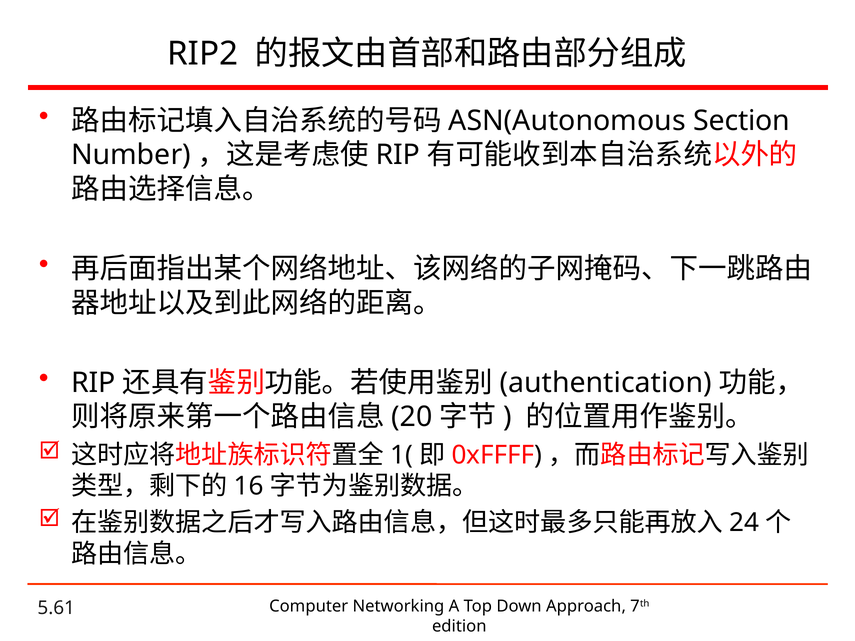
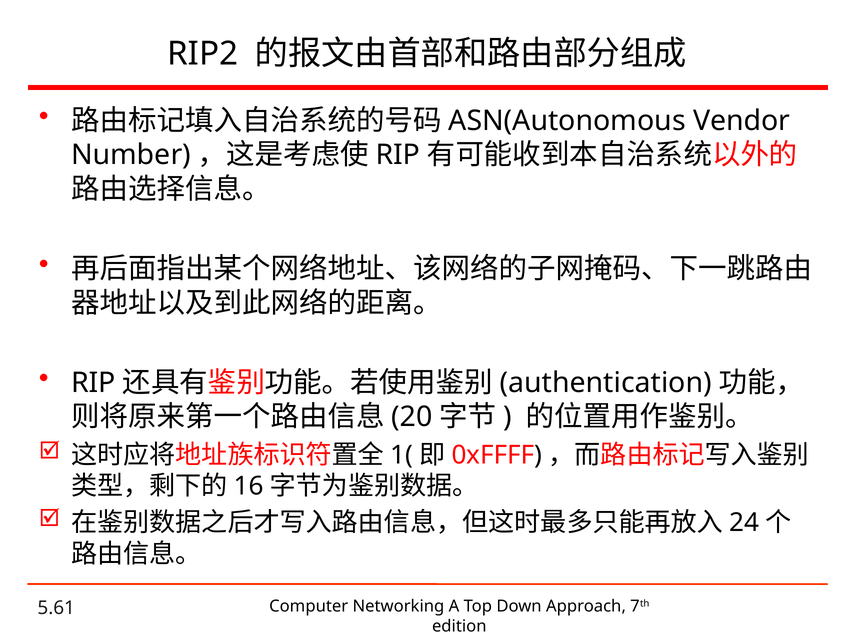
Section: Section -> Vendor (742, 121)
